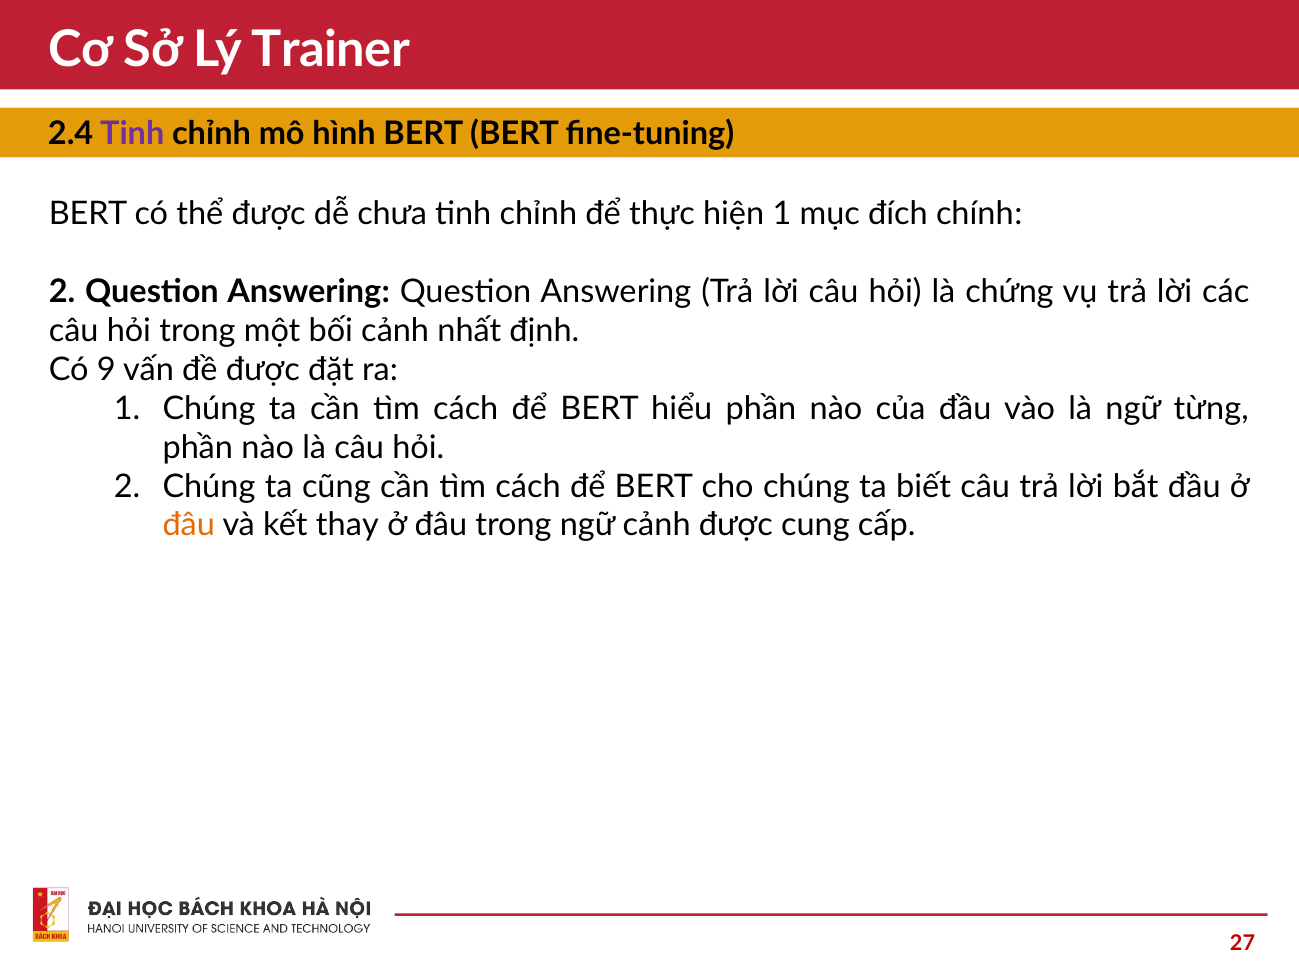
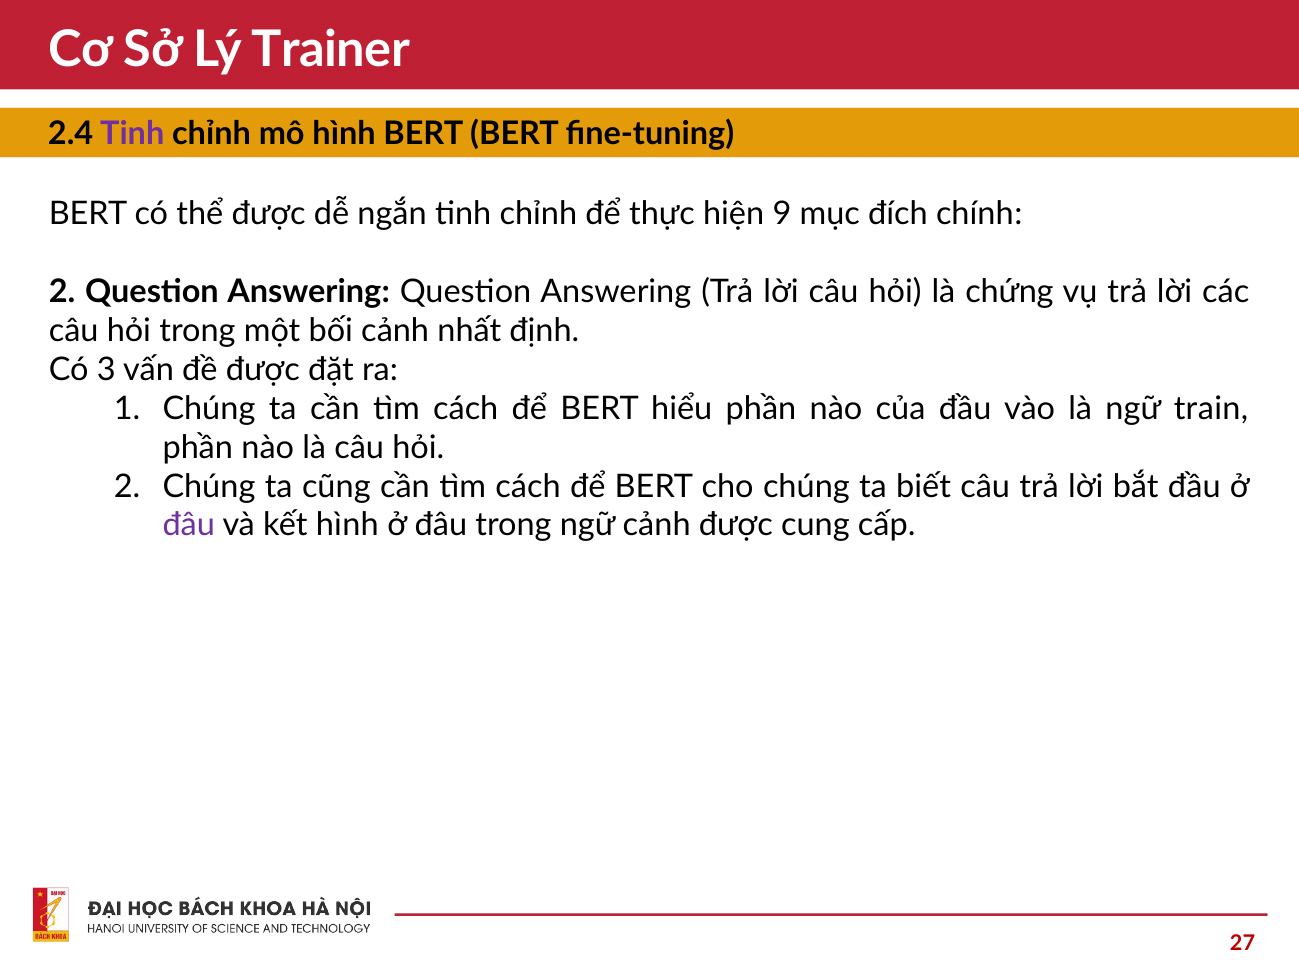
chưa: chưa -> ngắn (392, 214)
hiện 1: 1 -> 9 (782, 214)
9: 9 -> 3 (106, 370)
từng: từng -> train (1211, 408)
đâu colour: orange -> purple (189, 525)
kết thay: thay -> hình (347, 525)
